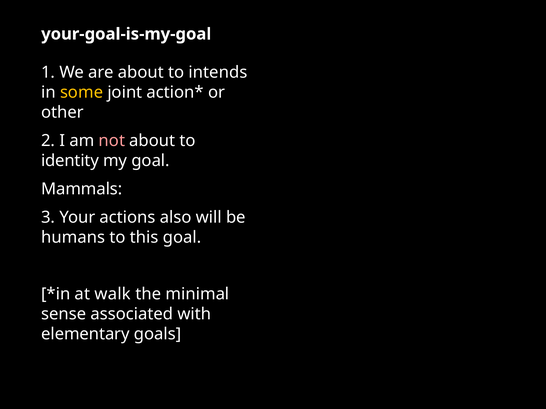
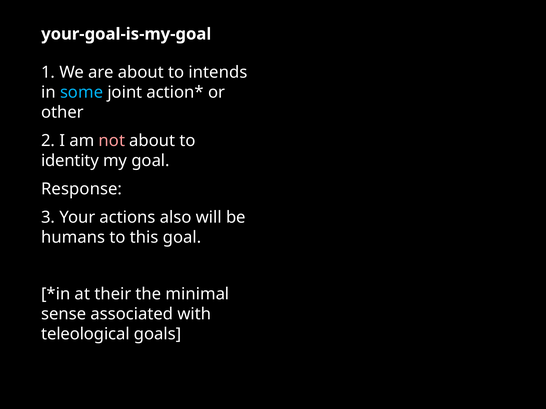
some colour: yellow -> light blue (82, 92)
Mammals: Mammals -> Response (82, 189)
walk: walk -> their (113, 294)
elementary: elementary -> teleological (85, 334)
